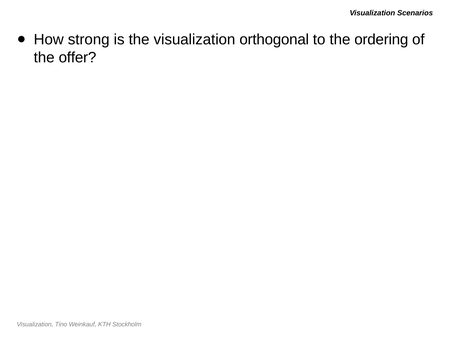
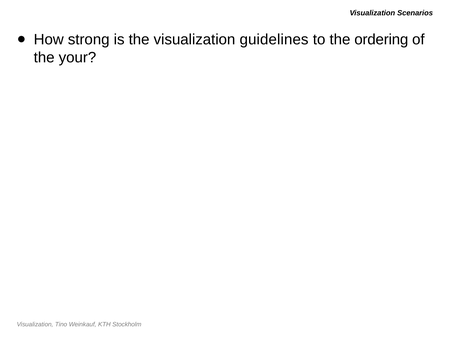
orthogonal: orthogonal -> guidelines (274, 39)
offer: offer -> your (77, 57)
